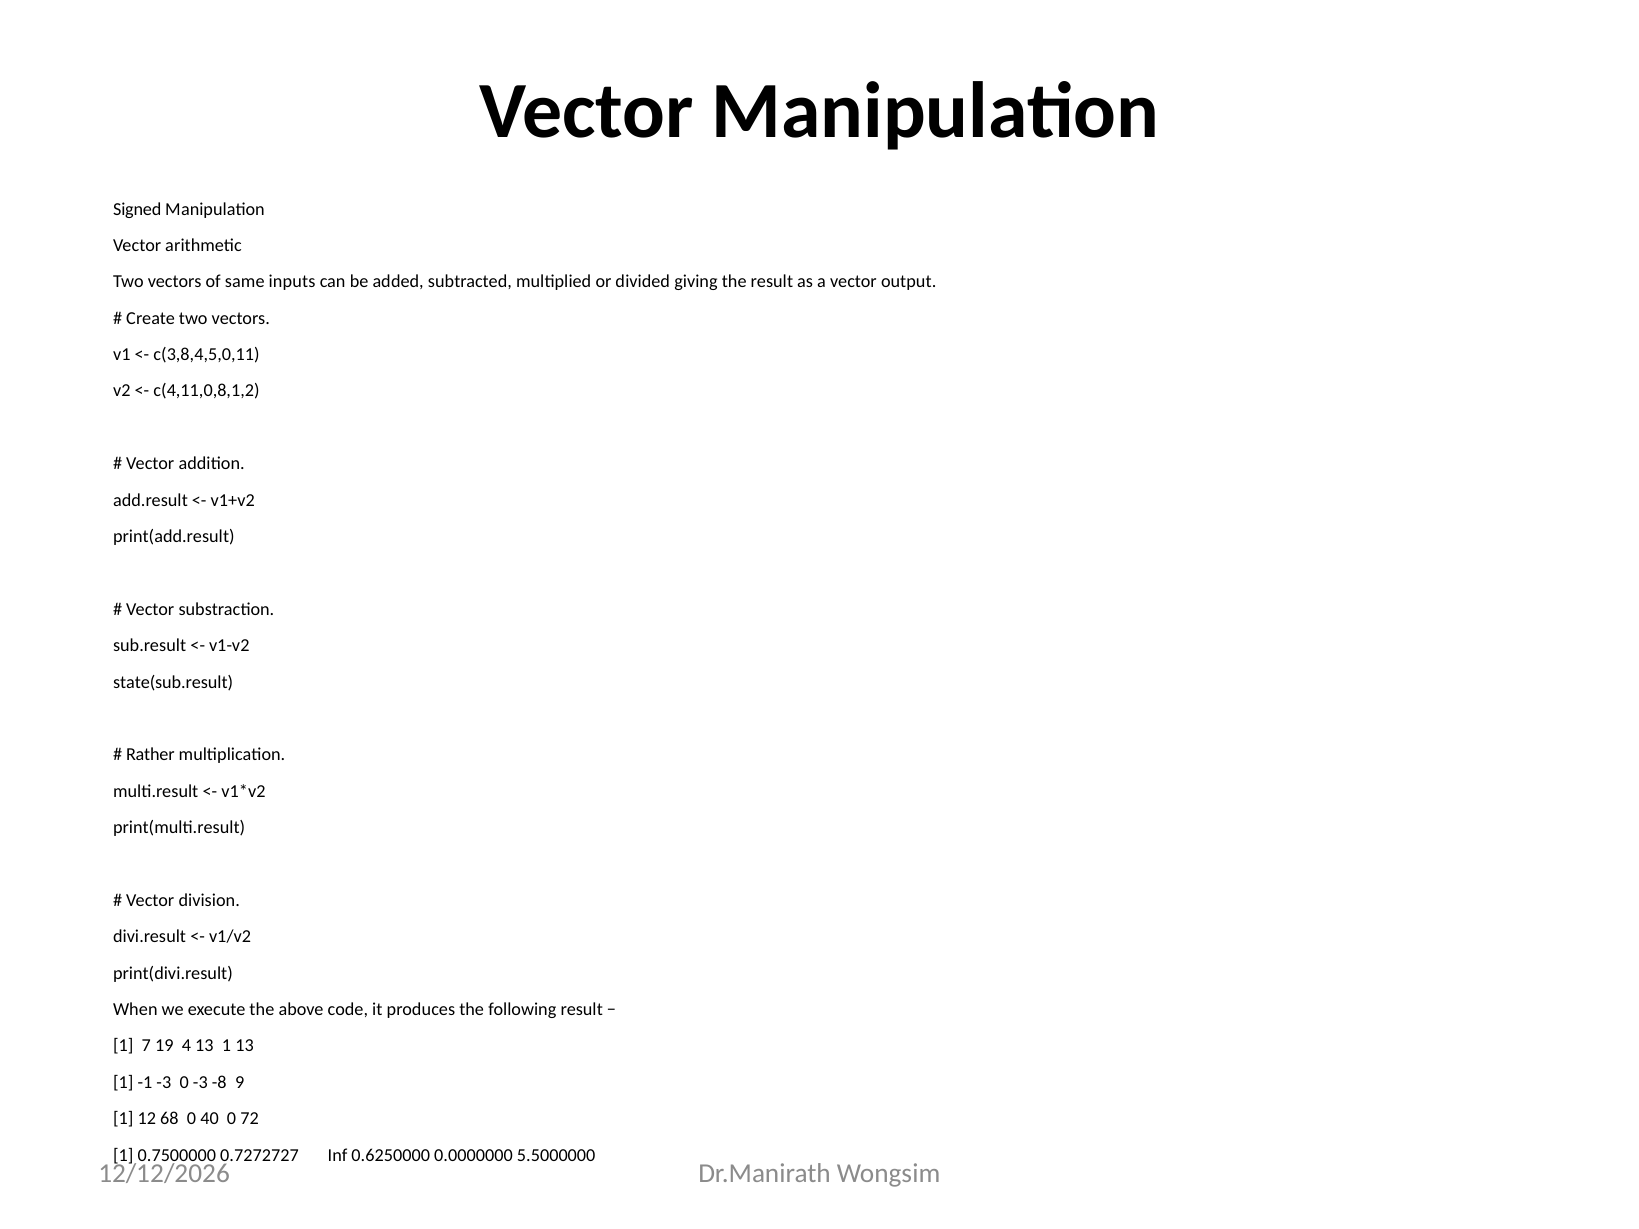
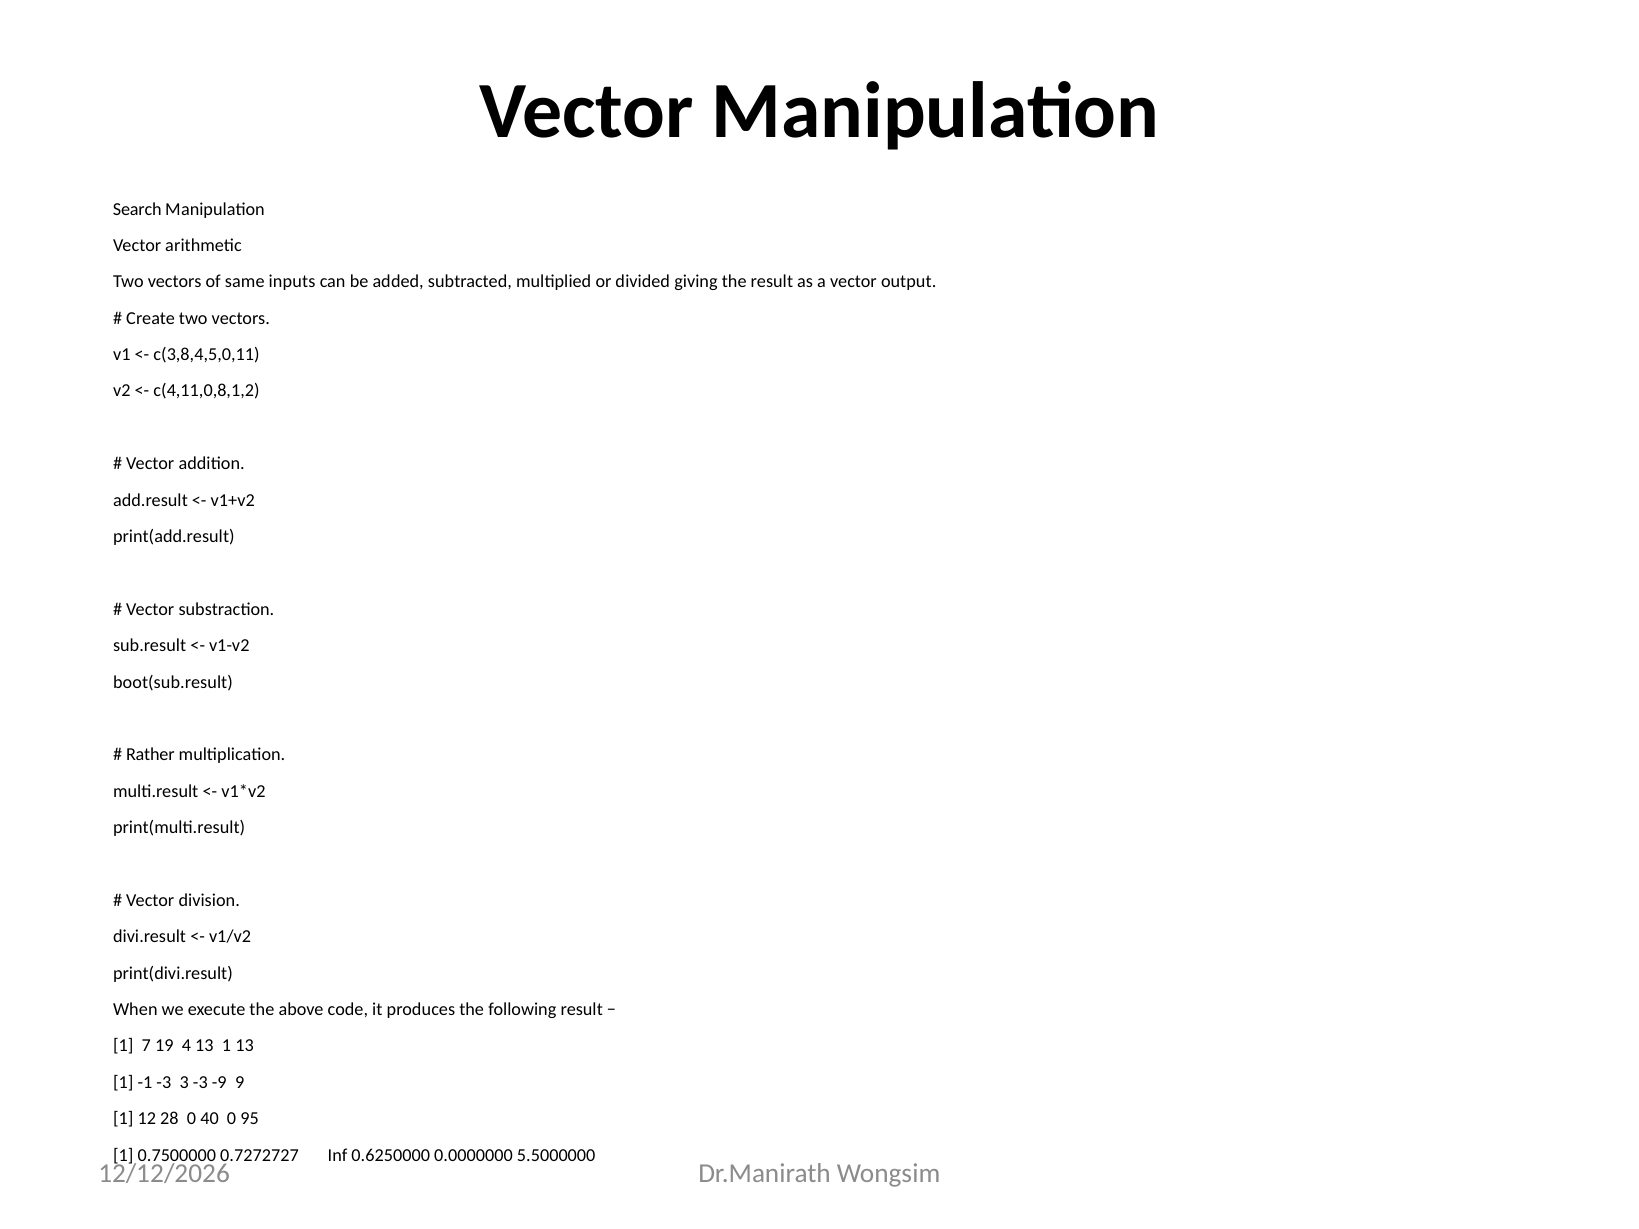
Signed: Signed -> Search (137, 209)
state(sub.result: state(sub.result -> boot(sub.result (173, 682)
-3 0: 0 -> 3 (184, 1083)
-8: -8 -> -9 (219, 1083)
68: 68 -> 28 (169, 1119)
72: 72 -> 95 (250, 1119)
